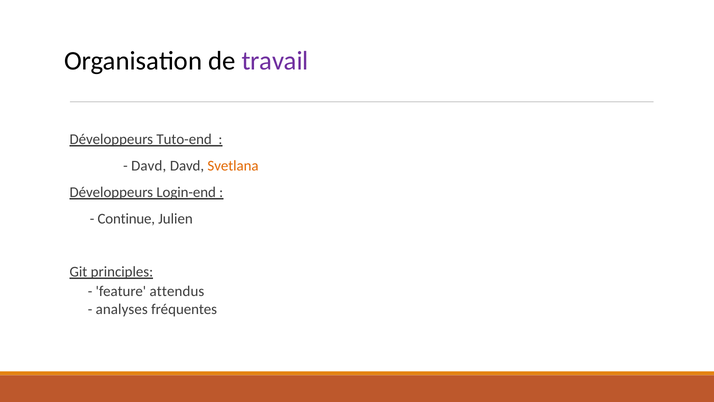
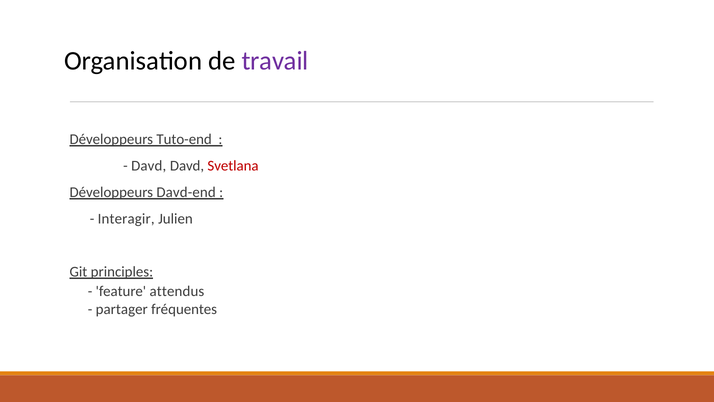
Svetlana colour: orange -> red (233, 166)
Login-end: Login-end -> Davd-end (186, 192)
Continue: Continue -> Interagir (126, 219)
analyses: analyses -> partager (122, 309)
